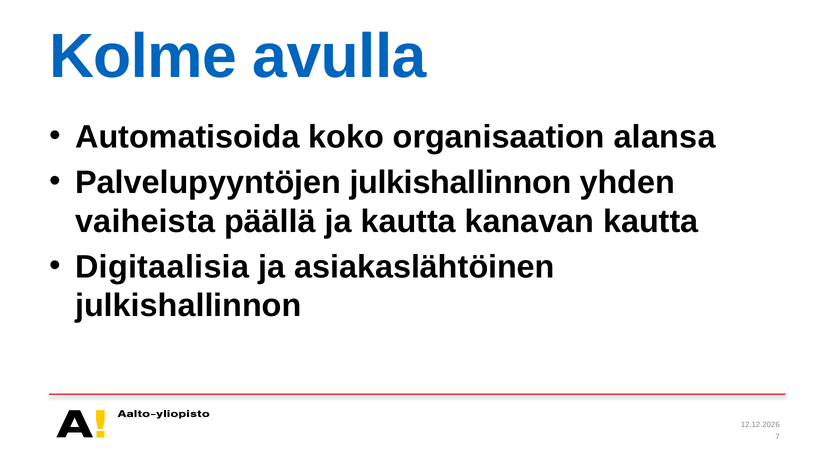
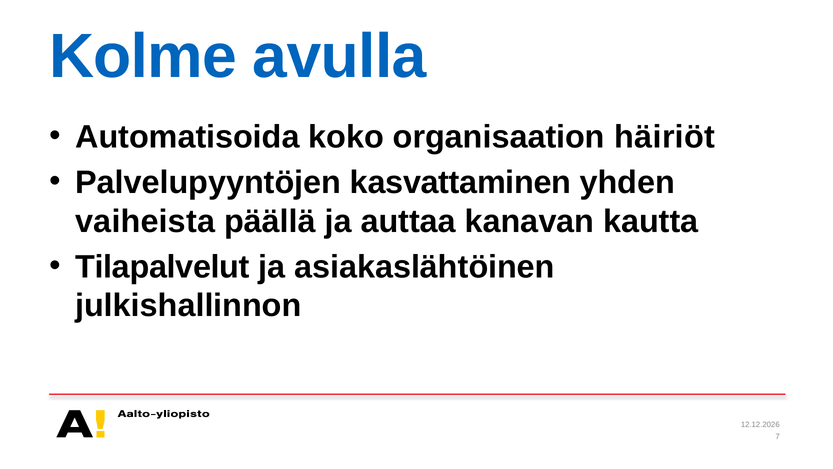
alansa: alansa -> häiriöt (665, 137)
Palvelupyyntöjen julkishallinnon: julkishallinnon -> kasvattaminen (460, 182)
ja kautta: kautta -> auttaa (408, 221)
Digitaalisia: Digitaalisia -> Tilapalvelut (162, 267)
